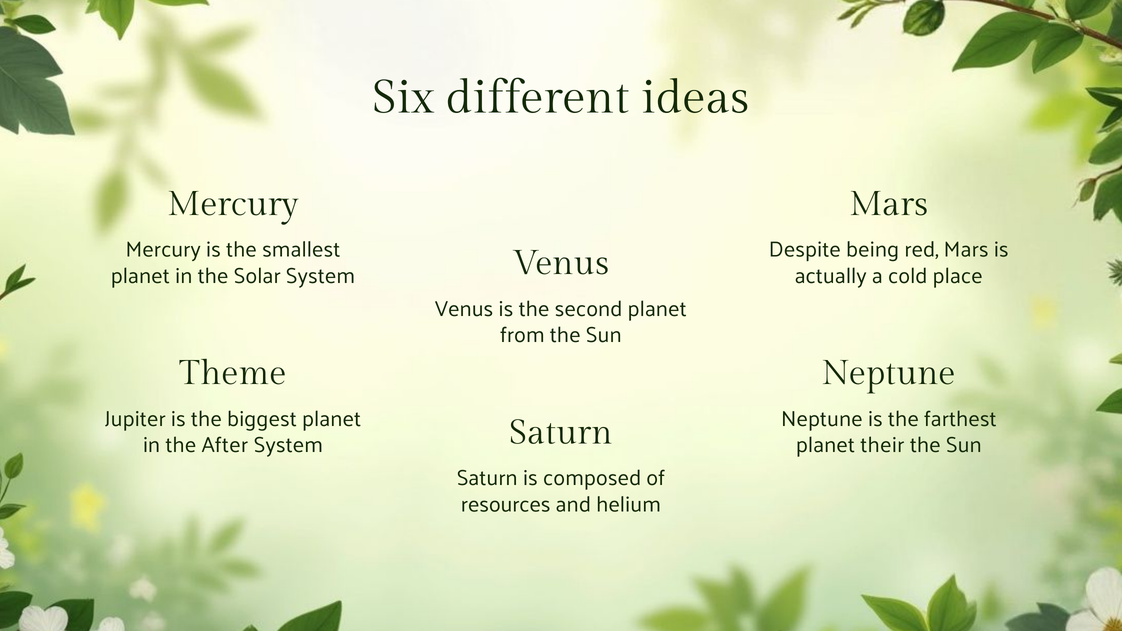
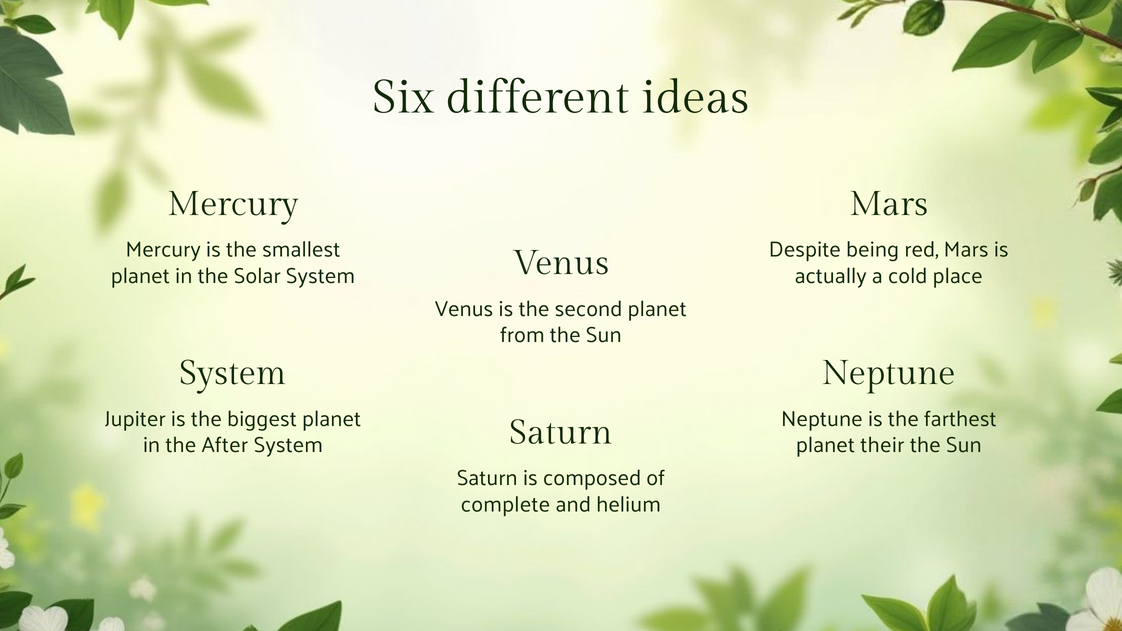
Theme: Theme -> System (233, 373)
resources: resources -> complete (506, 505)
